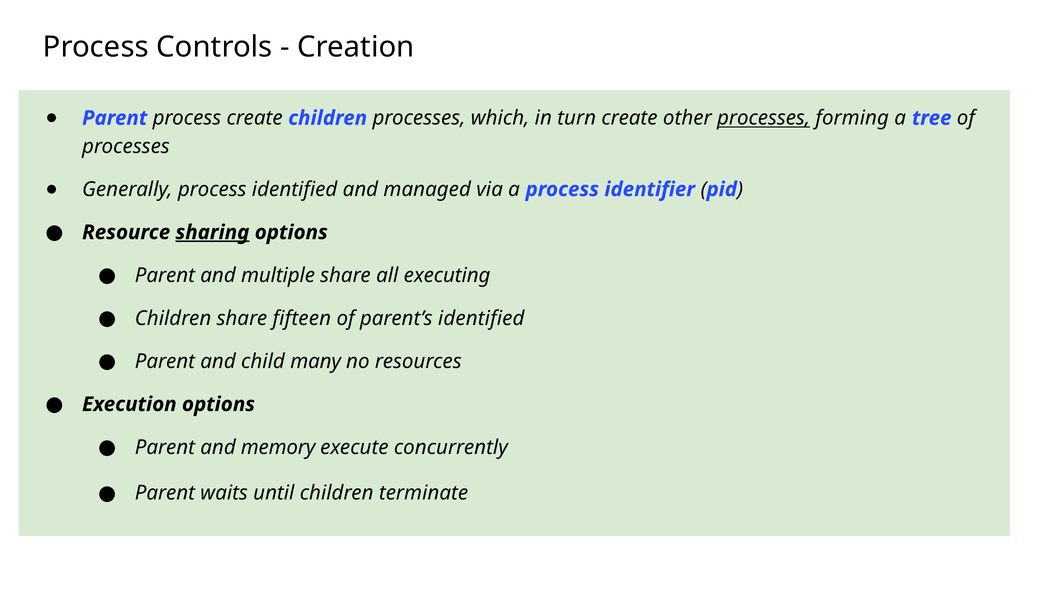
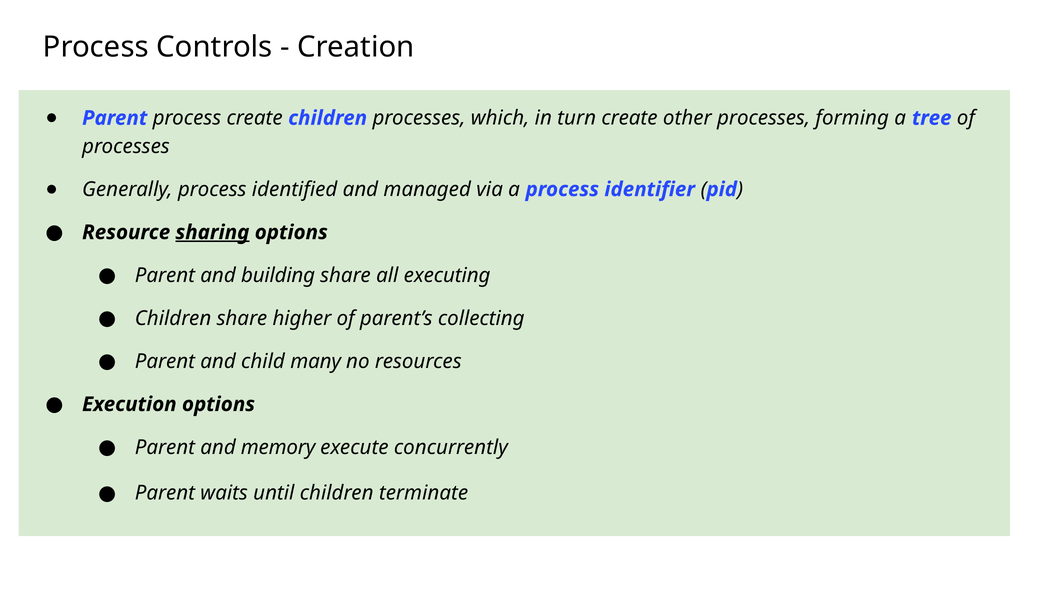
processes underline: present -> none (764, 118)
multiple: multiple -> building (278, 275)
fifteen: fifteen -> higher (302, 318)
parent’s identified: identified -> collecting (481, 318)
